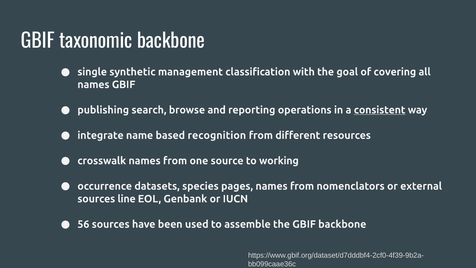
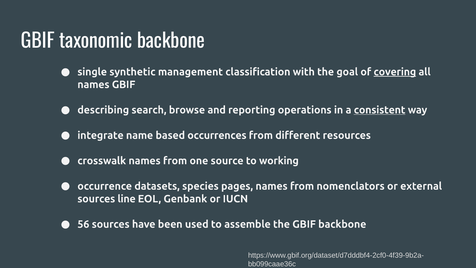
covering underline: none -> present (395, 72)
publishing: publishing -> describing (103, 110)
recognition: recognition -> occurrences (217, 135)
